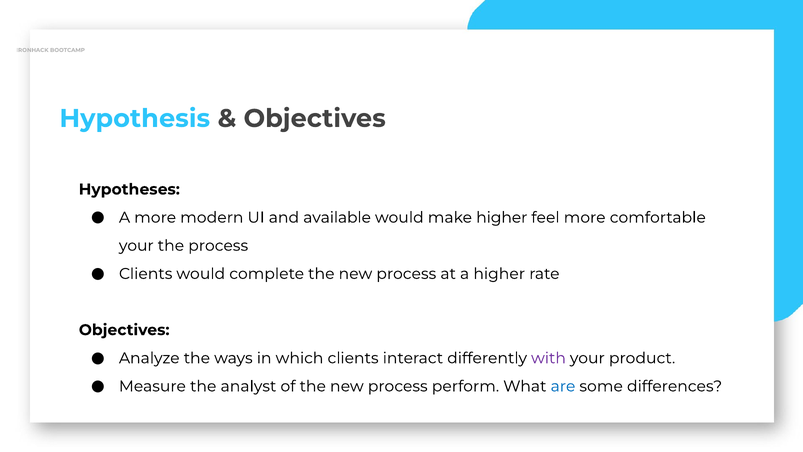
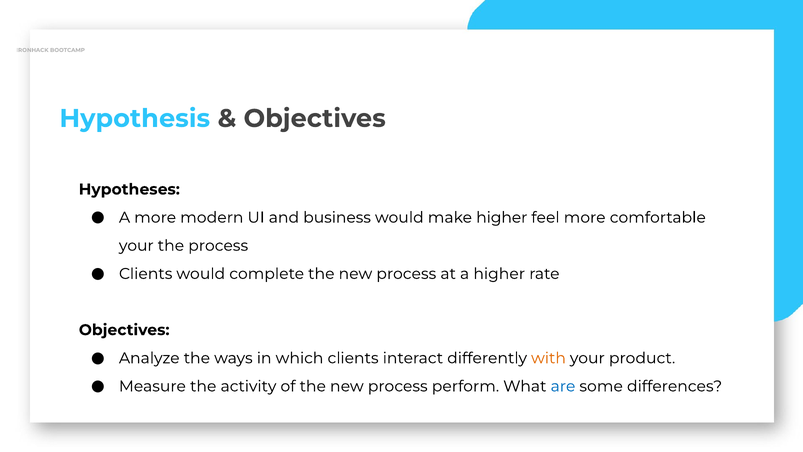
available: available -> business (337, 217)
with colour: purple -> orange (548, 358)
analyst: analyst -> activity (248, 386)
